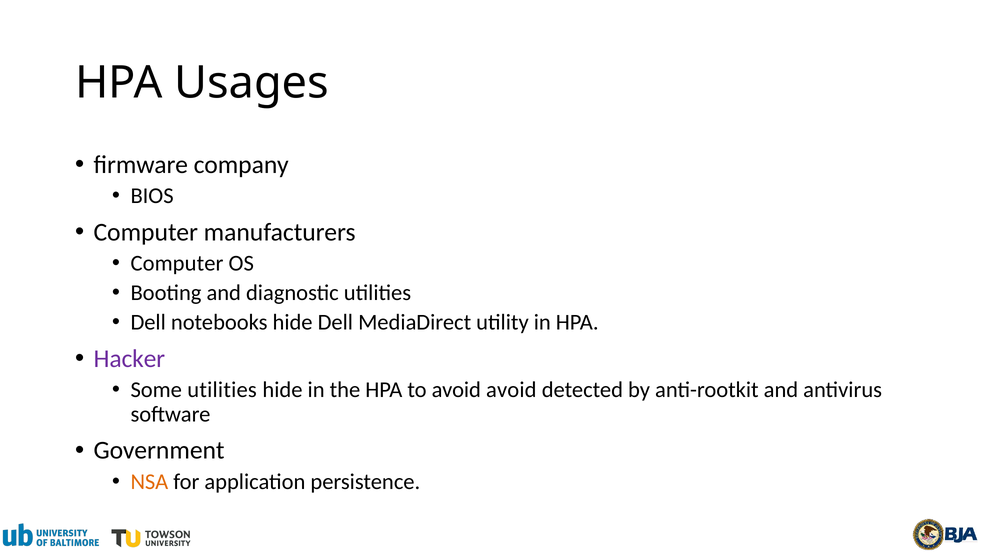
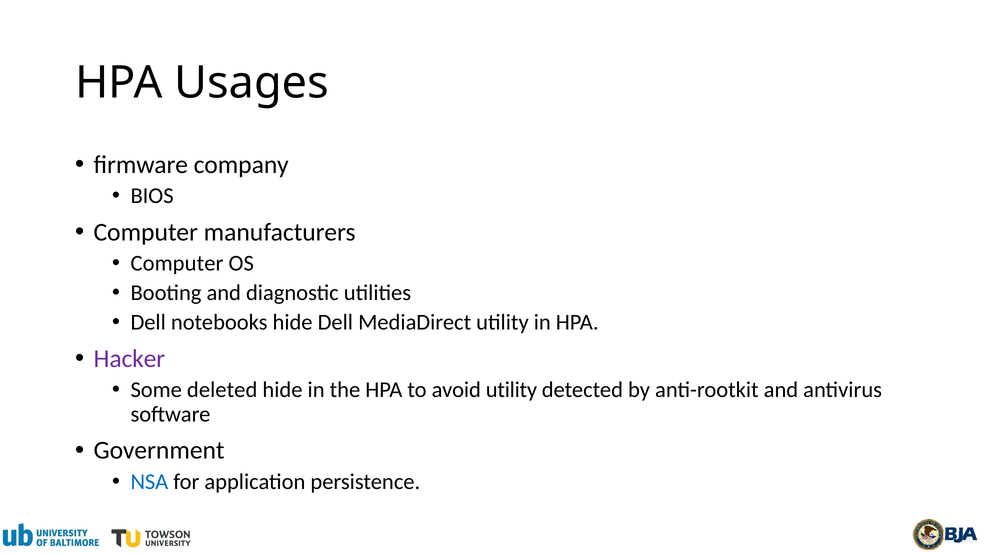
Some utilities: utilities -> deleted (222, 390)
avoid avoid: avoid -> utility (511, 390)
NSA colour: orange -> blue (149, 482)
